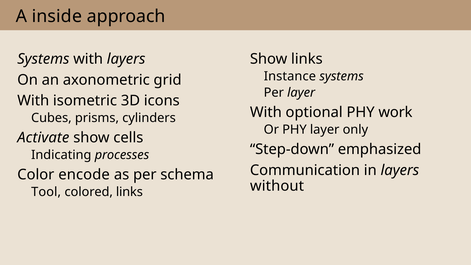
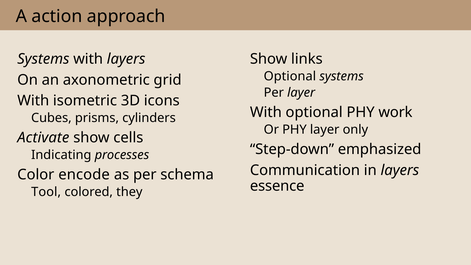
inside: inside -> action (57, 16)
Instance: Instance -> Optional (290, 76)
without: without -> essence (277, 186)
colored links: links -> they (129, 192)
